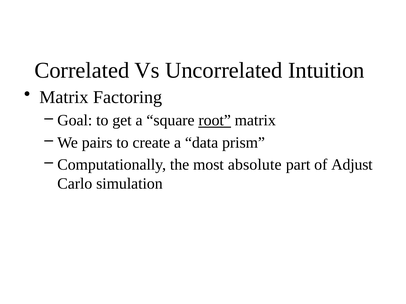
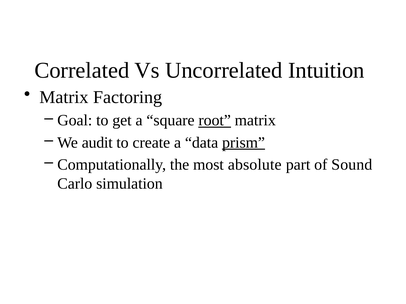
pairs: pairs -> audit (97, 143)
prism underline: none -> present (244, 143)
Adjust: Adjust -> Sound (352, 165)
